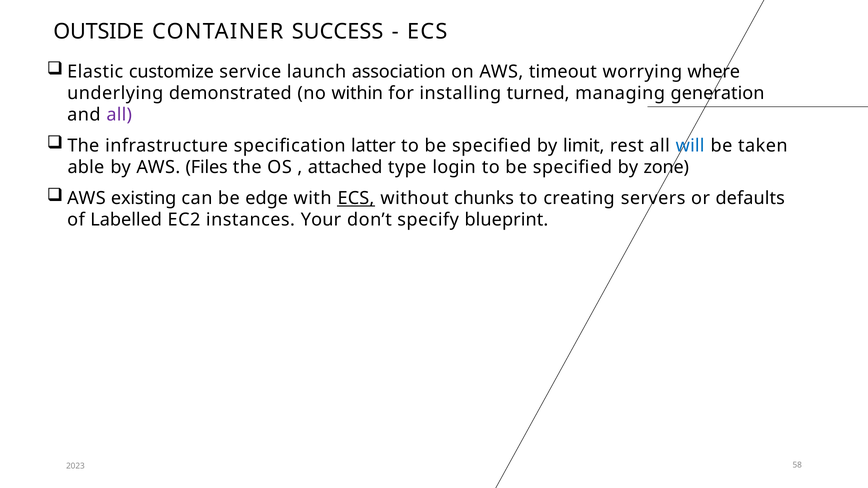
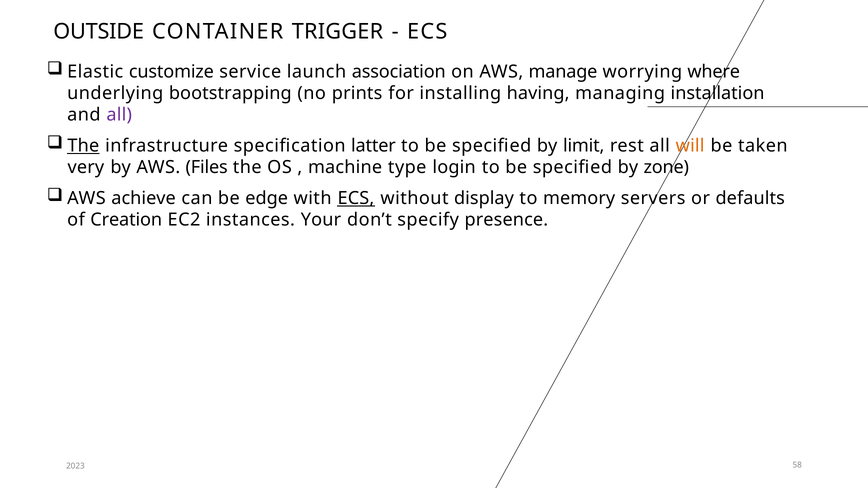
SUCCESS: SUCCESS -> TRIGGER (337, 32)
timeout: timeout -> manage (563, 72)
demonstrated: demonstrated -> bootstrapping (230, 93)
within: within -> prints (357, 93)
turned: turned -> having (538, 93)
generation: generation -> installation (718, 93)
The underline: none -> present (83, 146)
will colour: blue -> orange (690, 146)
able: able -> very (86, 168)
attached: attached -> machine (345, 168)
existing: existing -> achieve (144, 198)
chunks: chunks -> display (484, 198)
creating: creating -> memory (579, 198)
Labelled: Labelled -> Creation (126, 220)
blueprint: blueprint -> presence (506, 220)
